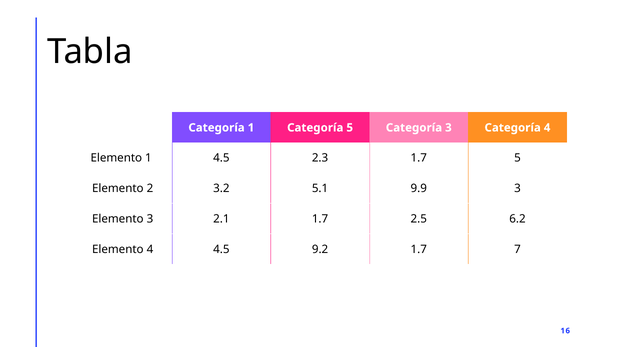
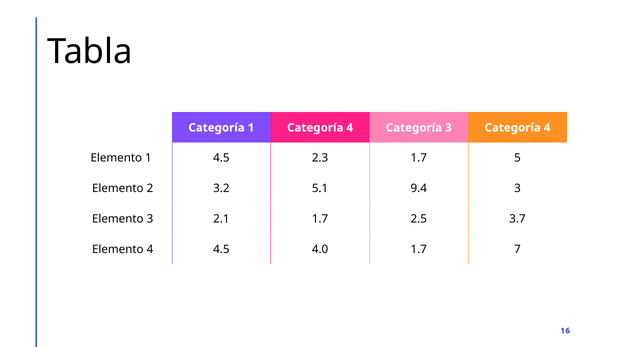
1 Categoría 5: 5 -> 4 (350, 128)
9.9: 9.9 -> 9.4 (419, 189)
6.2: 6.2 -> 3.7 (517, 219)
9.2: 9.2 -> 4.0 (320, 250)
